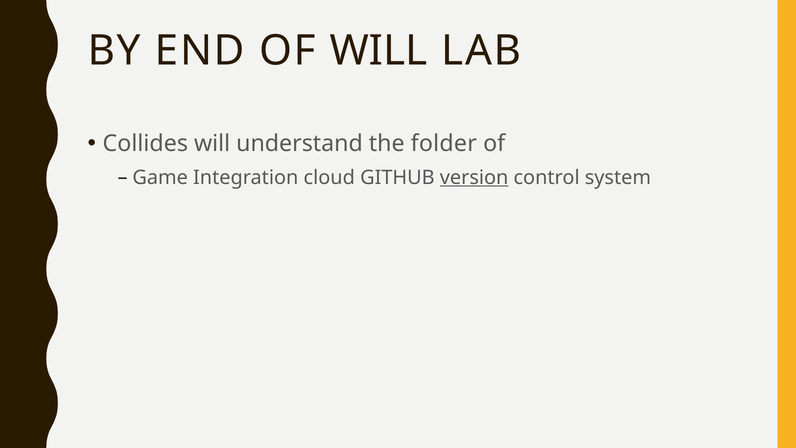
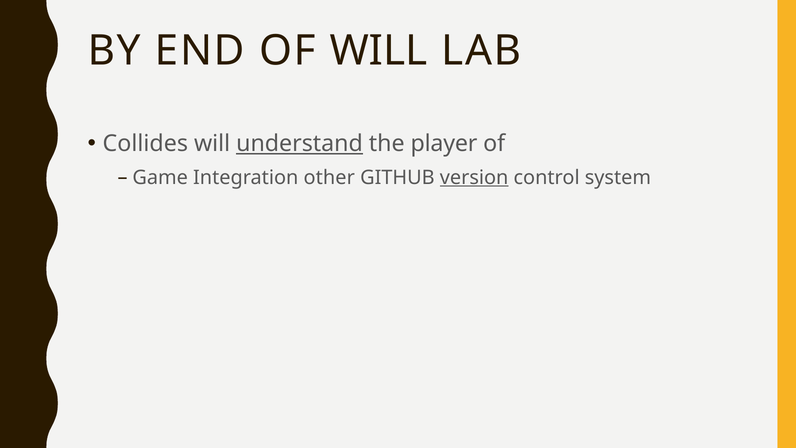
understand underline: none -> present (300, 144)
folder: folder -> player (444, 144)
cloud: cloud -> other (329, 177)
